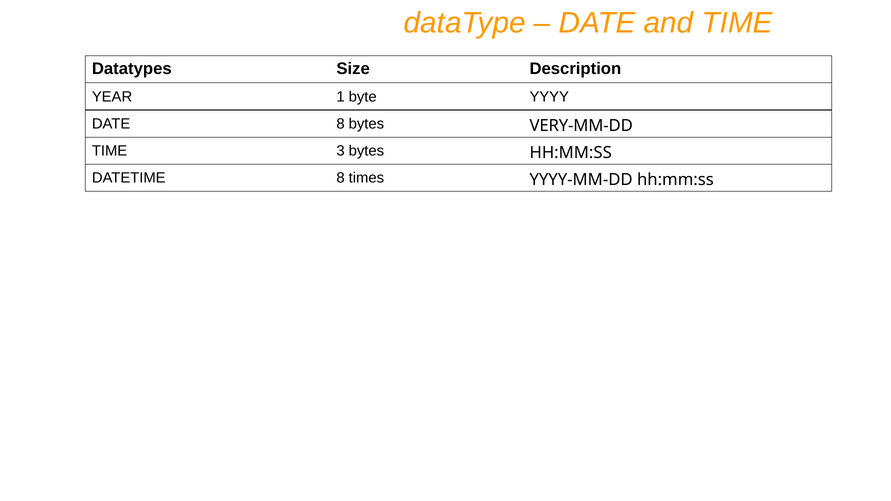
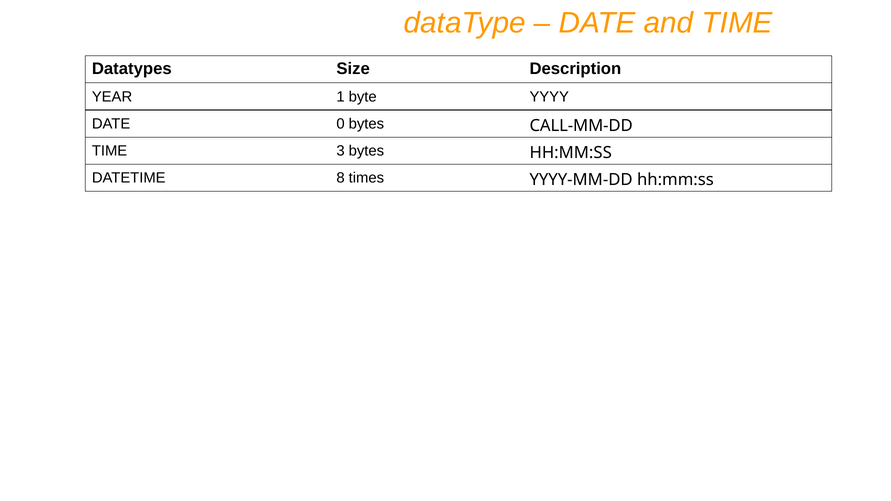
DATE 8: 8 -> 0 (341, 124)
VERY-MM-DD: VERY-MM-DD -> CALL-MM-DD (581, 126)
